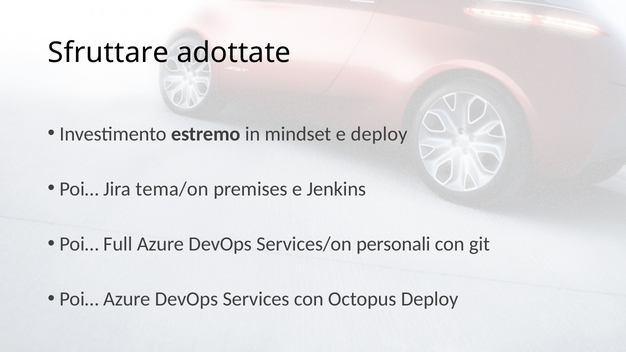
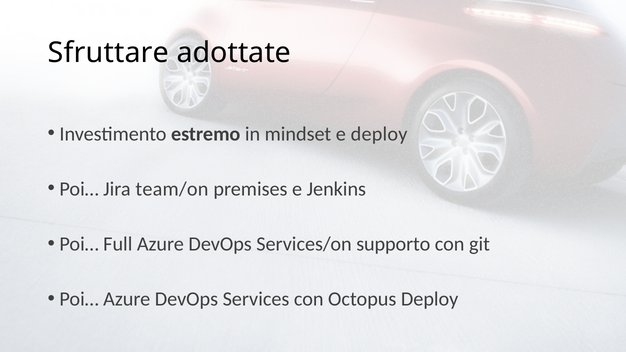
tema/on: tema/on -> team/on (172, 189)
personali: personali -> supporto (393, 244)
